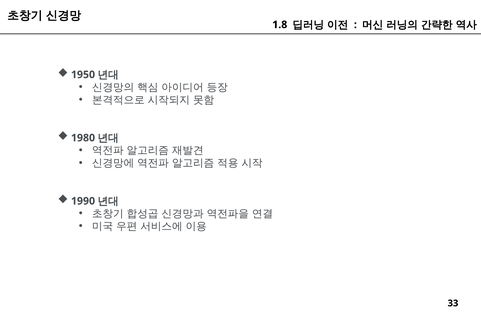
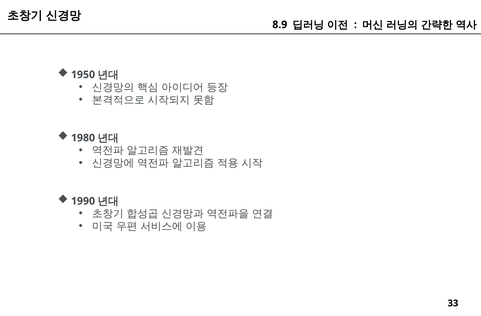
1.8: 1.8 -> 8.9 (280, 25)
